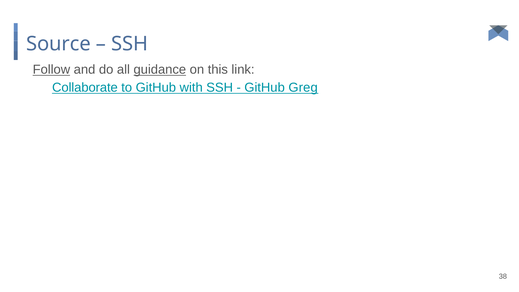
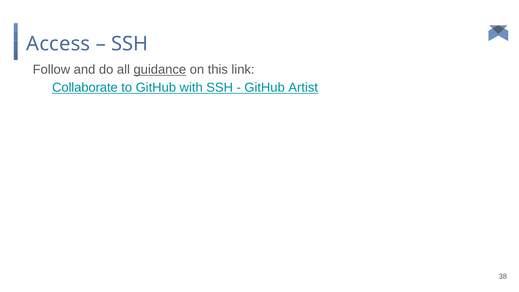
Source: Source -> Access (58, 44)
Follow underline: present -> none (51, 70)
Greg: Greg -> Artist (303, 88)
